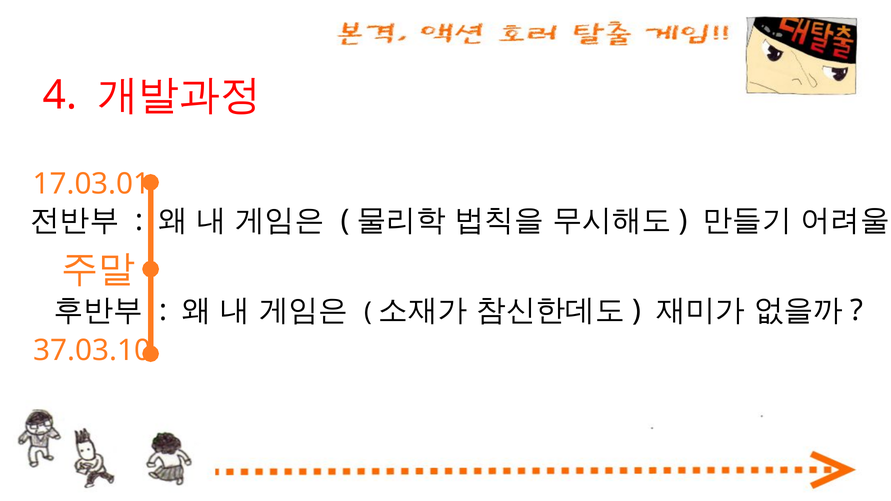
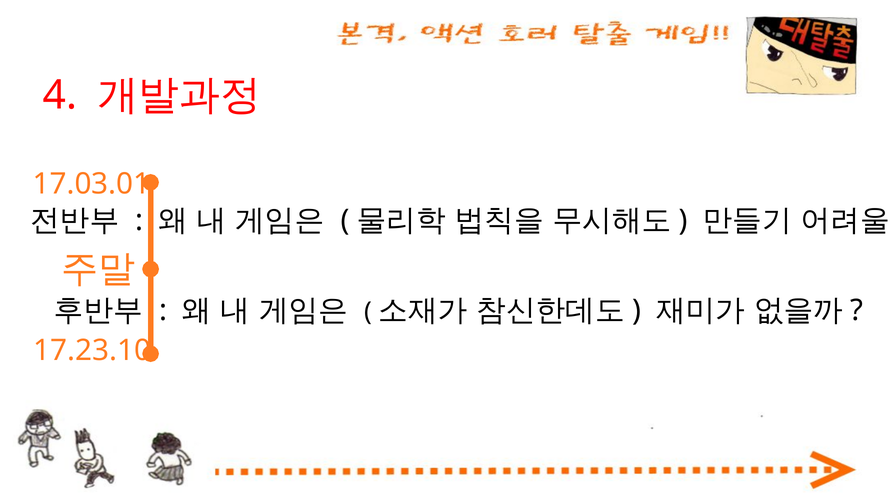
37.03.10: 37.03.10 -> 17.23.10 (92, 351)
